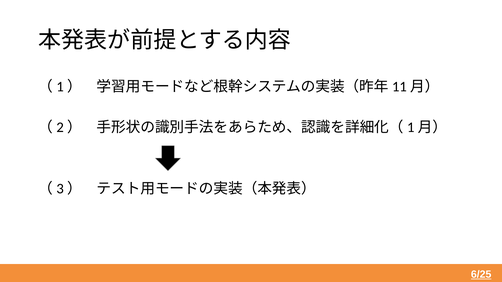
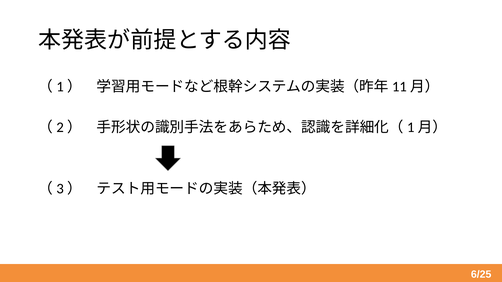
6/25 underline: present -> none (481, 275)
